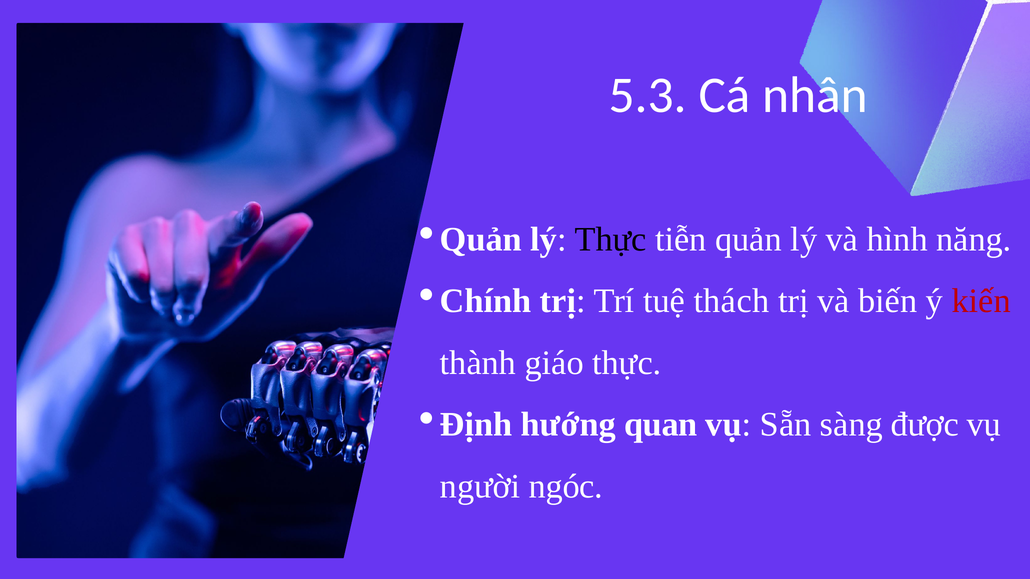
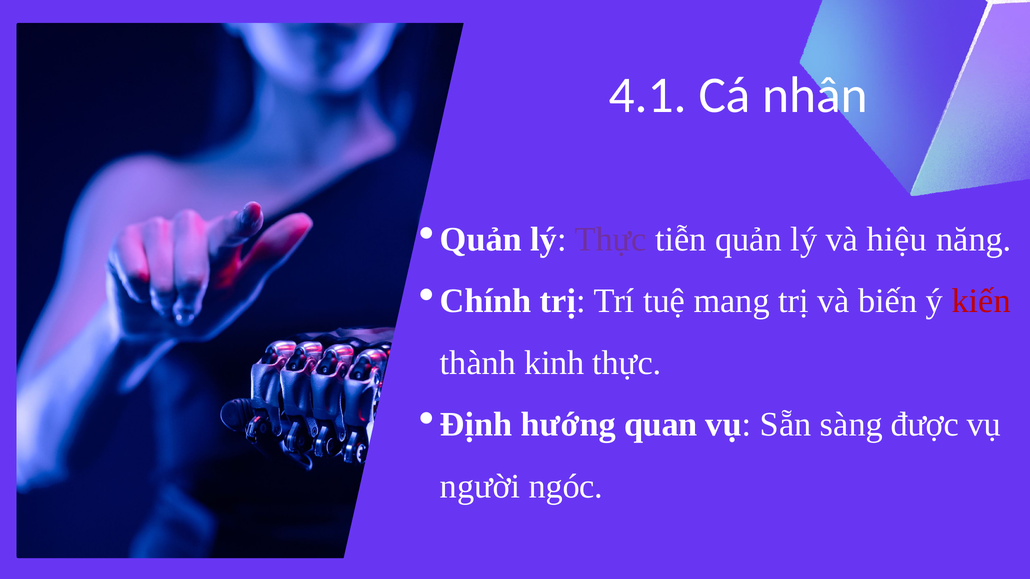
5.3: 5.3 -> 4.1 (648, 95)
Thực colour: black -> purple (611, 239)
hình: hình -> hiệu (897, 239)
thách: thách -> mang (732, 301)
giáo: giáo -> kinh (554, 363)
